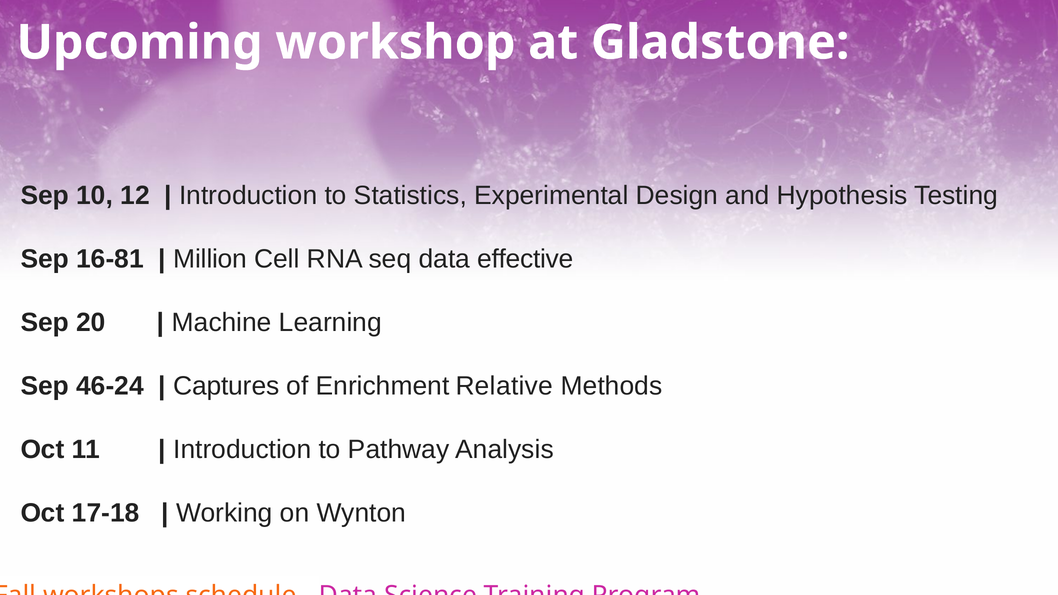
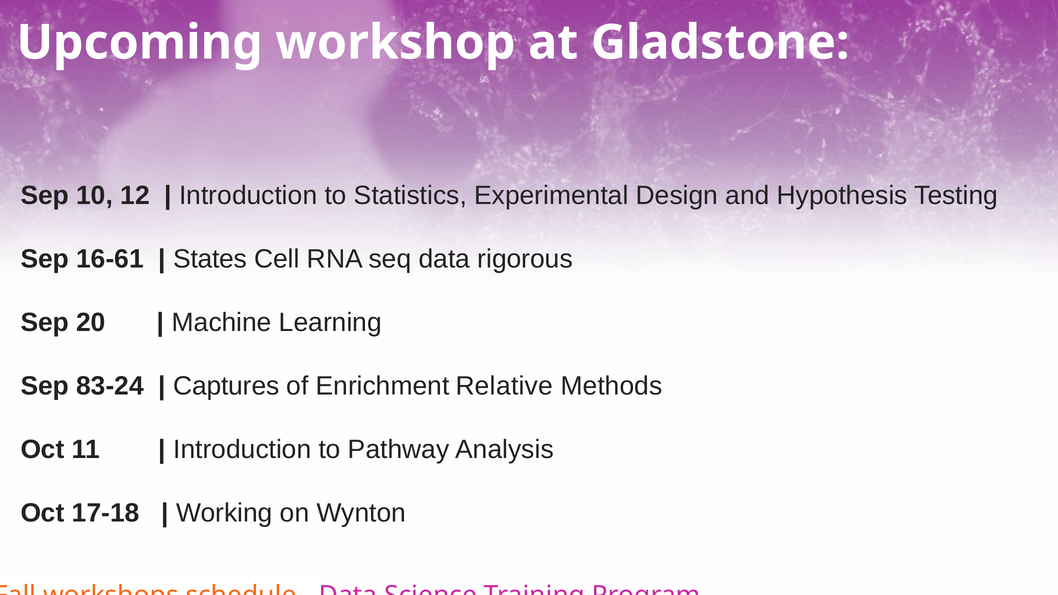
16-81: 16-81 -> 16-61 (110, 259)
Million: Million -> States (210, 259)
effective: effective -> rigorous (525, 259)
46-24: 46-24 -> 83-24 (110, 386)
